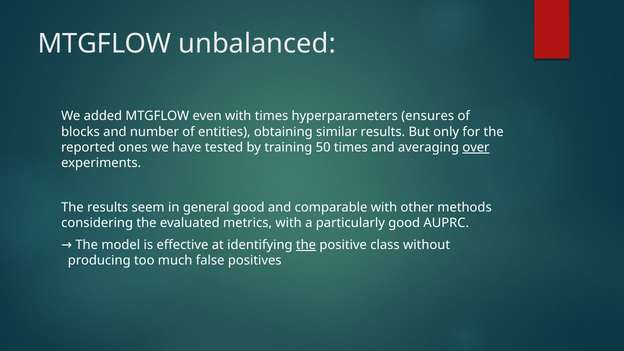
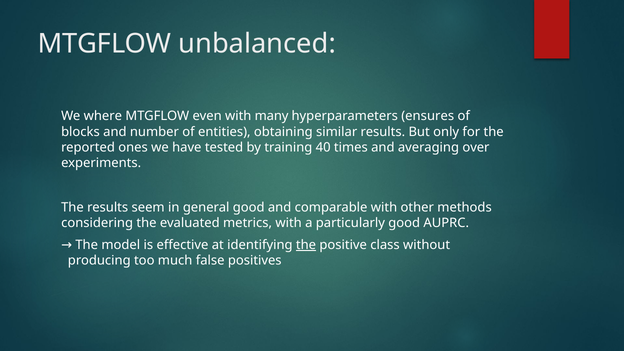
added: added -> where (103, 116)
with times: times -> many (272, 116)
50: 50 -> 40 (323, 147)
over underline: present -> none (476, 147)
